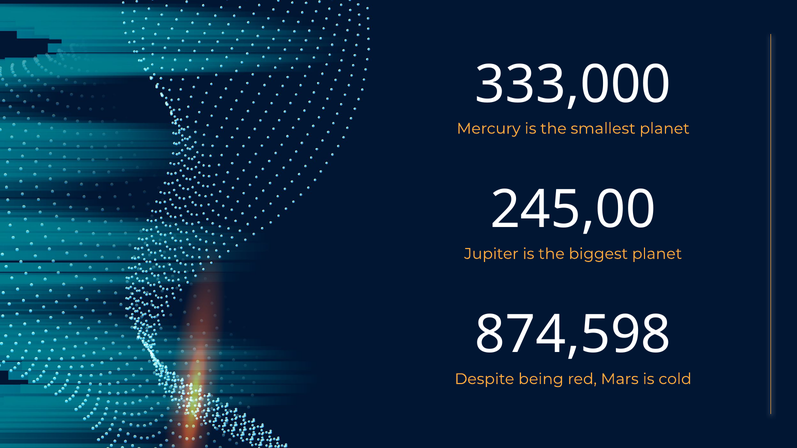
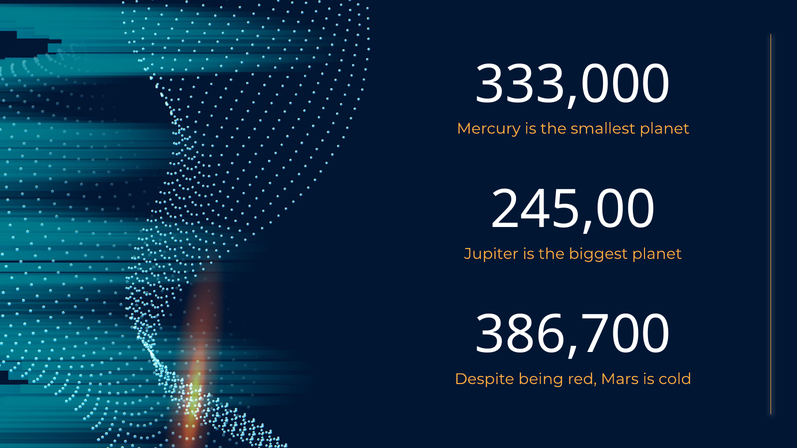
874,598: 874,598 -> 386,700 (573, 335)
